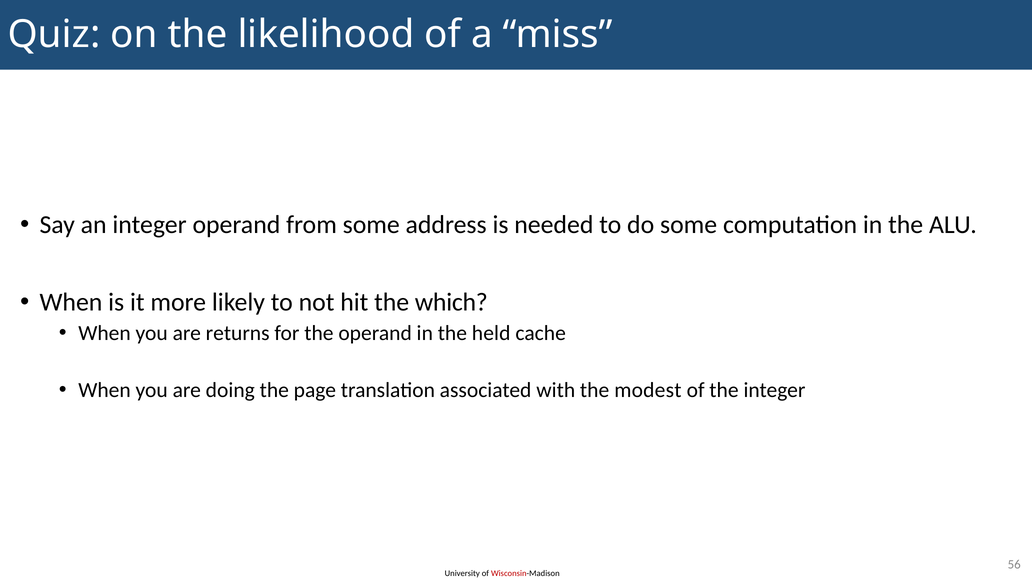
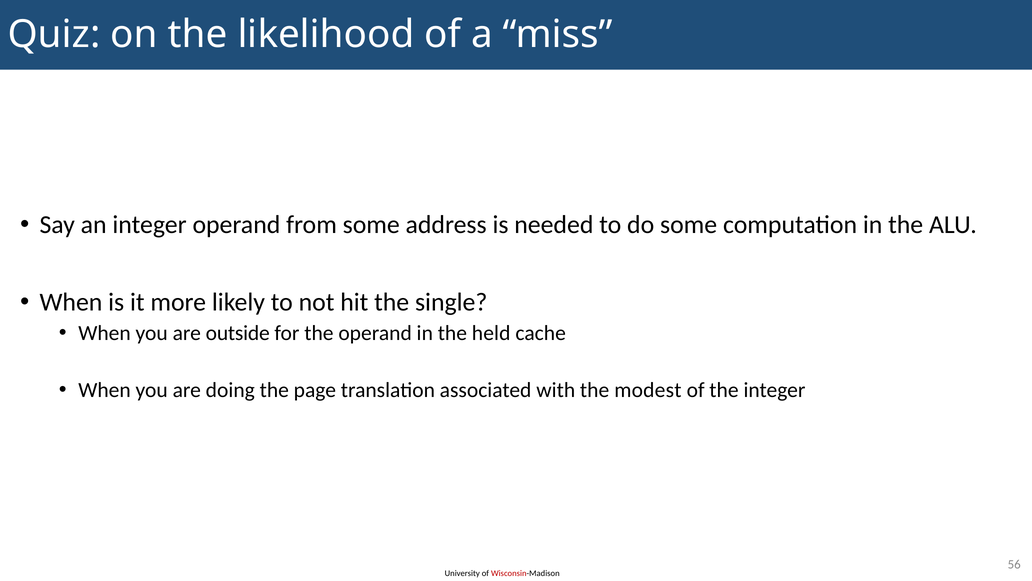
which: which -> single (451, 302)
returns: returns -> outside (238, 333)
